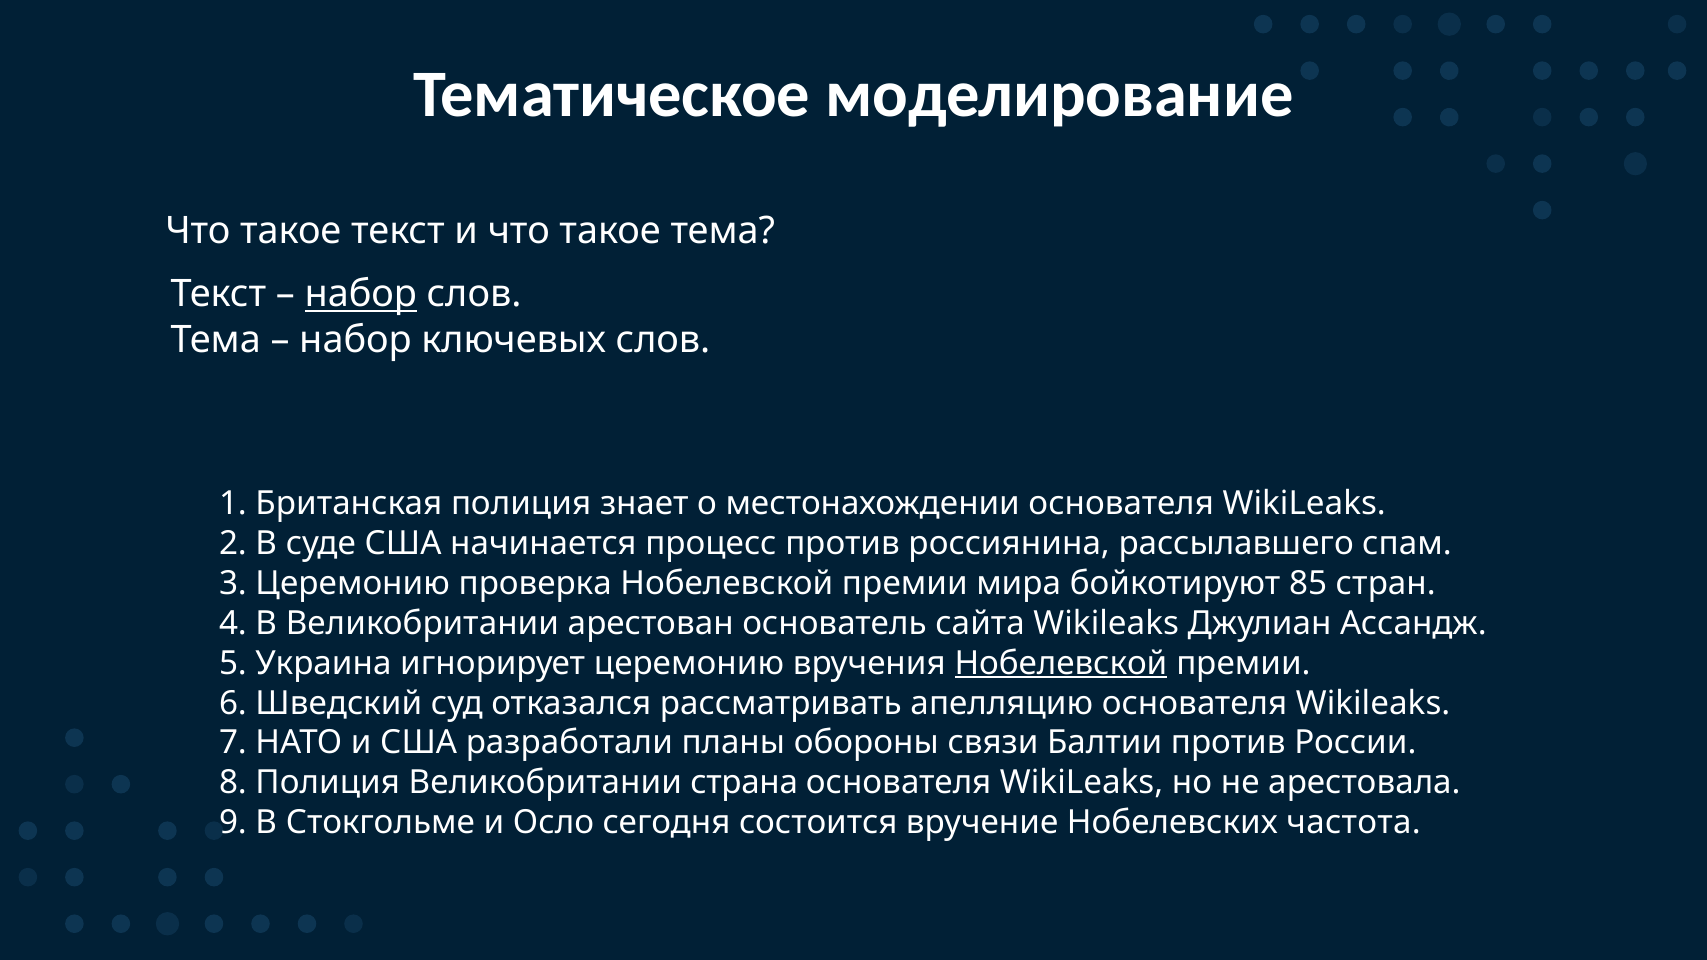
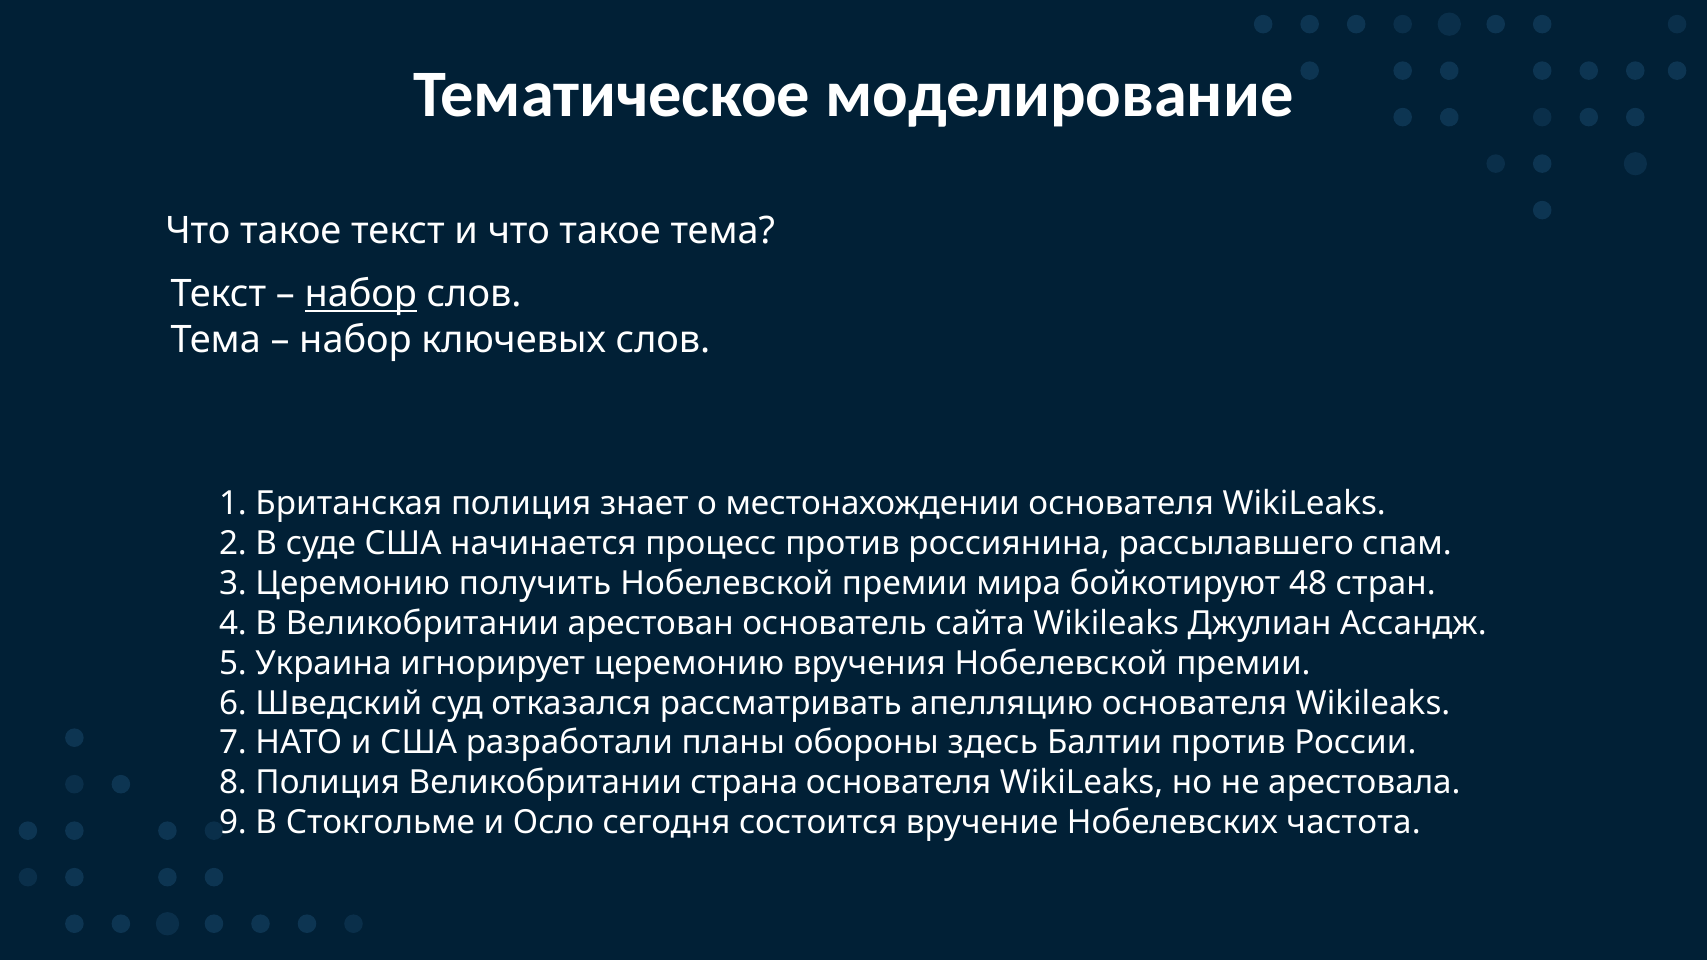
проверка: проверка -> получить (535, 584)
85: 85 -> 48 (1308, 584)
Нобелевской underline: present -> none (1061, 663)
связи: связи -> здесь (993, 743)
